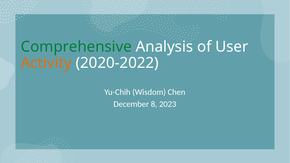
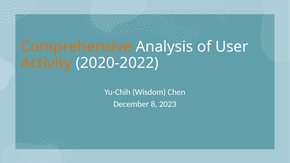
Comprehensive colour: green -> orange (76, 47)
